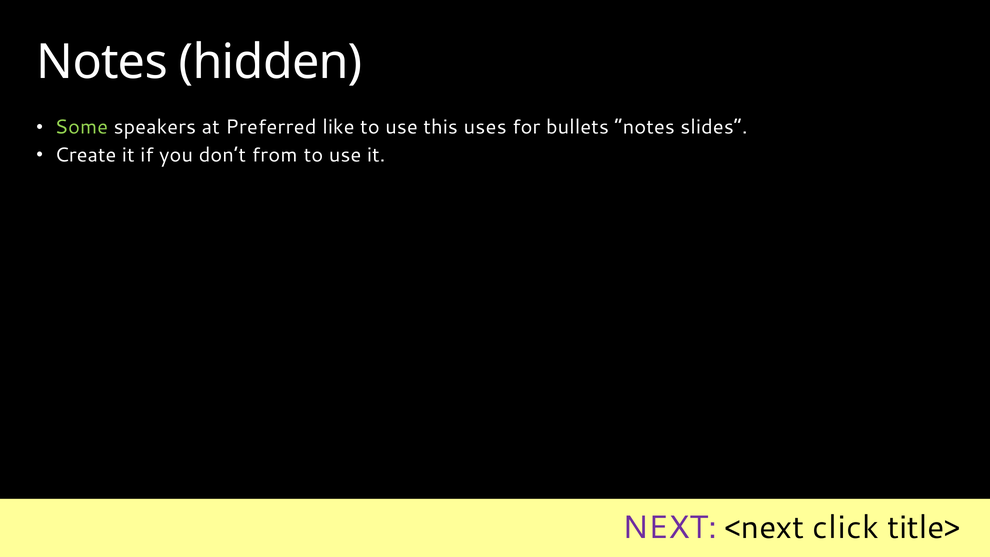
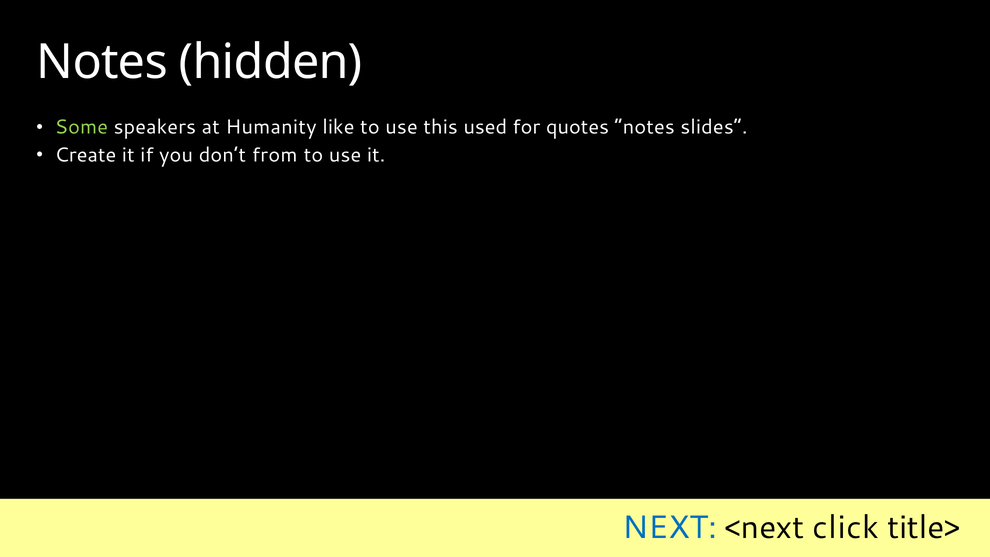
Preferred: Preferred -> Humanity (271, 127)
uses: uses -> used (485, 127)
bullets: bullets -> quotes (577, 127)
NEXT colour: purple -> blue (670, 528)
